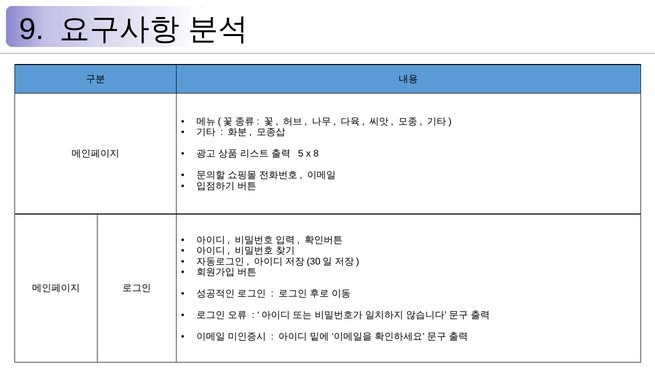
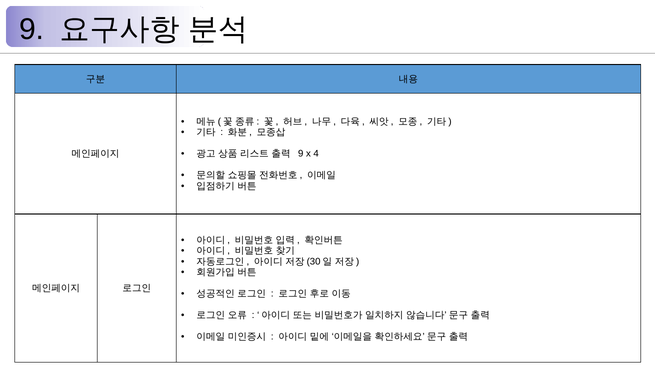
5: 5 -> 9 (301, 154)
8: 8 -> 4 (316, 154)
